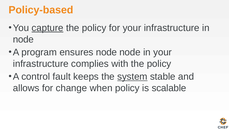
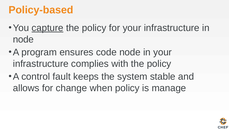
ensures node: node -> code (106, 52)
system underline: present -> none (132, 77)
scalable: scalable -> manage (169, 88)
